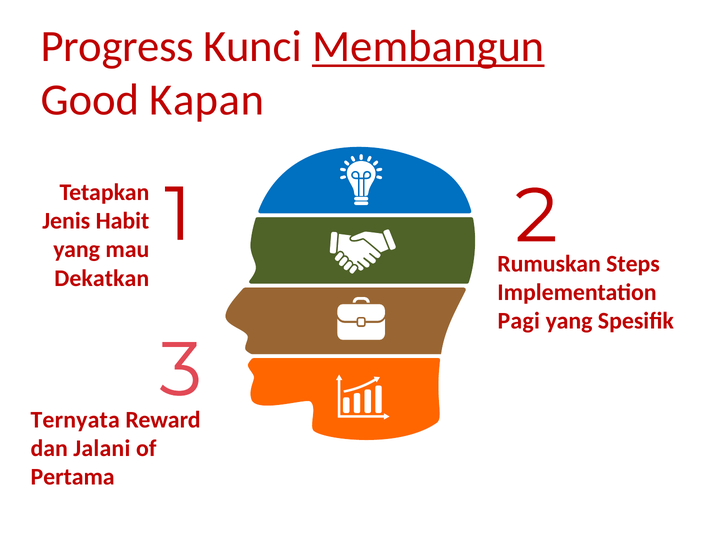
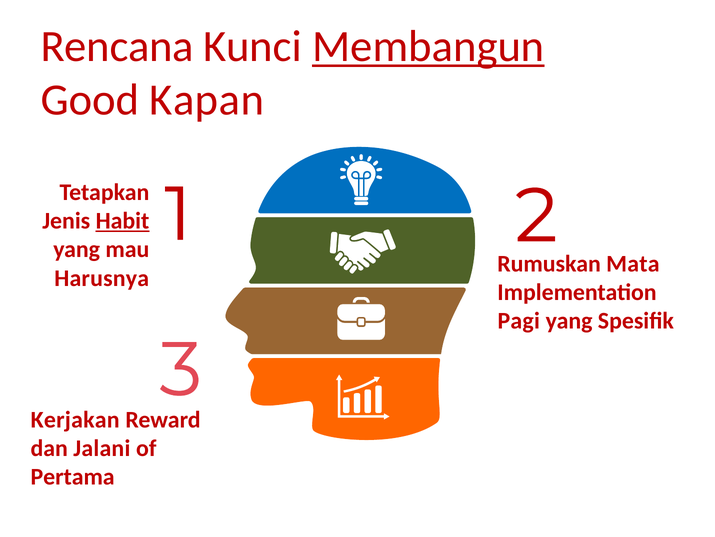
Progress: Progress -> Rencana (117, 46)
Habit underline: none -> present (122, 221)
Steps: Steps -> Mata (633, 263)
Dekatkan: Dekatkan -> Harusnya (102, 278)
Ternyata: Ternyata -> Kerjakan (75, 419)
